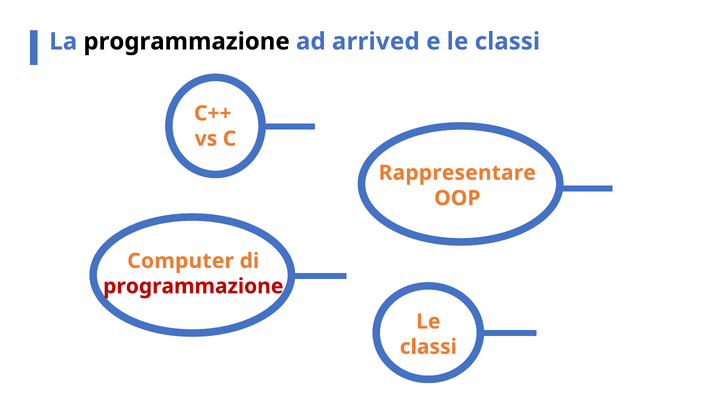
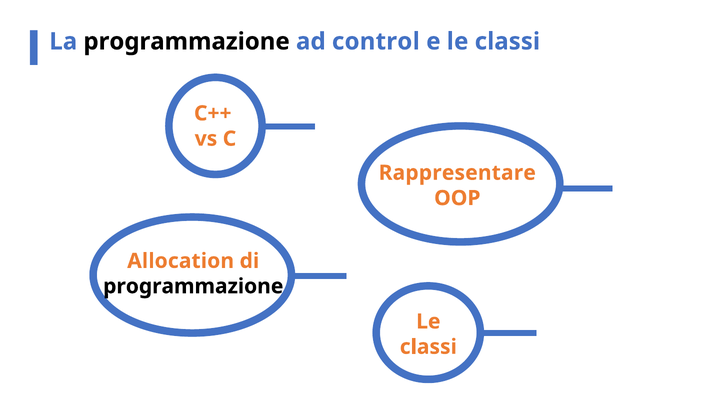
arrived: arrived -> control (376, 41)
Computer: Computer -> Allocation (181, 261)
programmazione colour: red -> black (193, 286)
